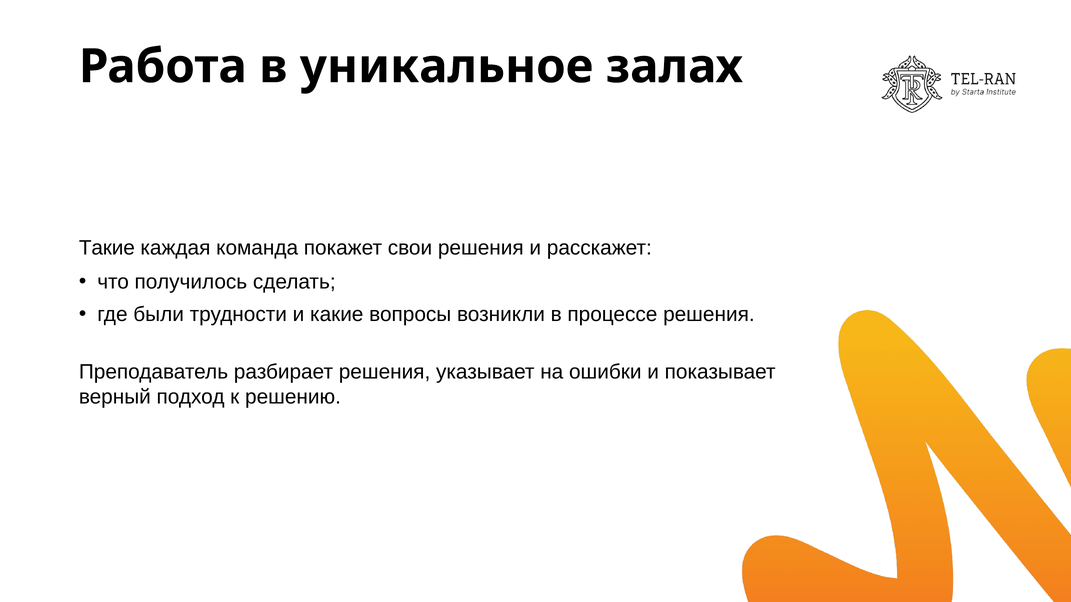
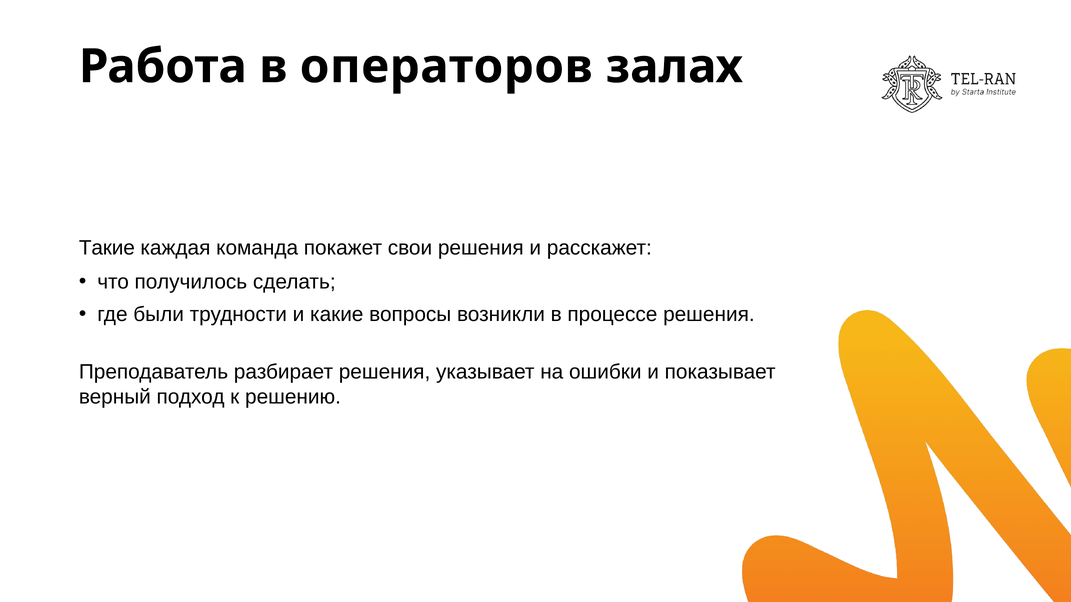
уникальное: уникальное -> операторов (446, 67)
